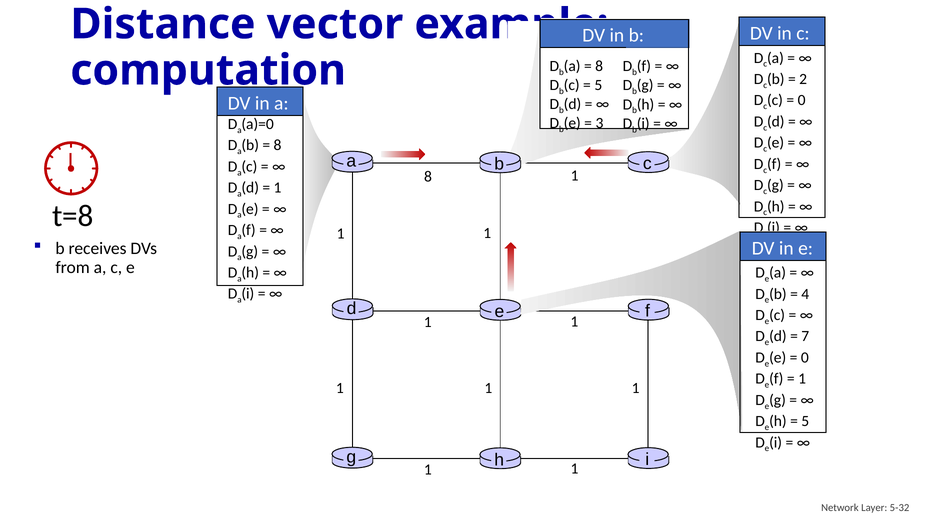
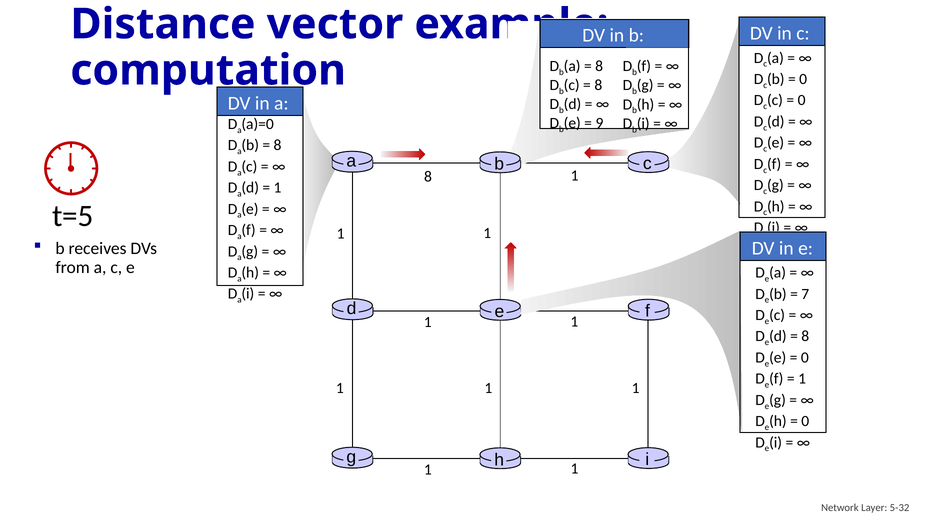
2: 2 -> 0 (803, 79)
5: 5 -> 8 (598, 85)
3: 3 -> 9 (599, 123)
t=8: t=8 -> t=5 (73, 216)
4: 4 -> 7 (805, 294)
7: 7 -> 8 (805, 337)
5: 5 -> 0 (805, 422)
